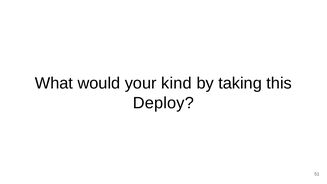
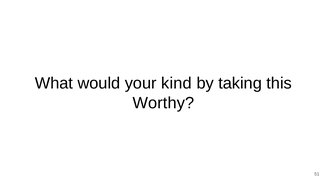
Deploy: Deploy -> Worthy (163, 103)
